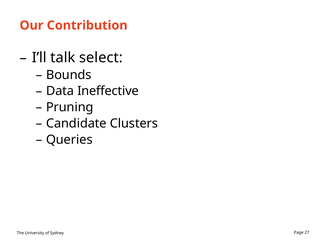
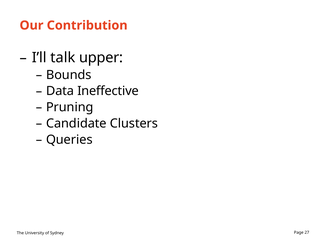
select: select -> upper (101, 58)
